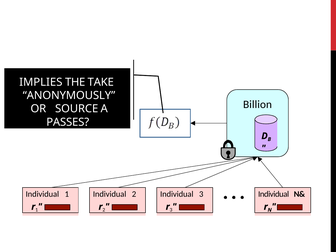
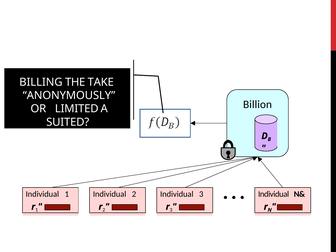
IMPLIES: IMPLIES -> BILLING (41, 82)
SOURCE: SOURCE -> LIMITED (77, 109)
PASSES: PASSES -> SUITED (68, 122)
